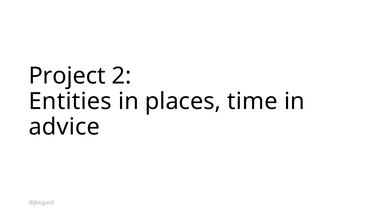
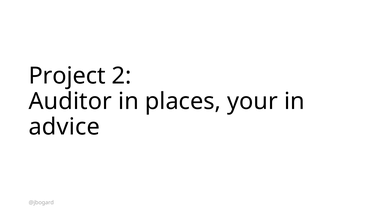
Entities: Entities -> Auditor (70, 101)
time: time -> your (252, 101)
